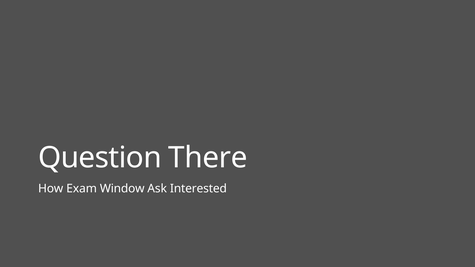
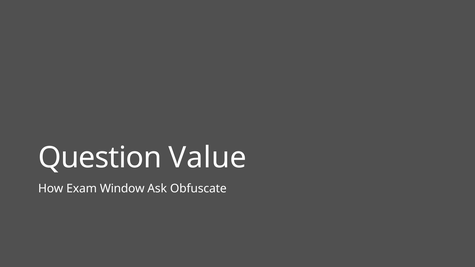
There: There -> Value (208, 158)
Interested: Interested -> Obfuscate (198, 189)
